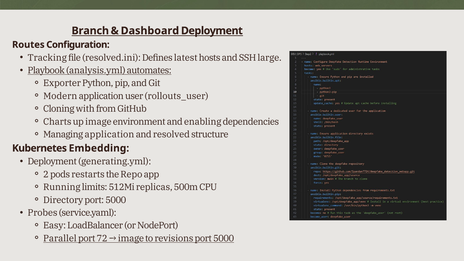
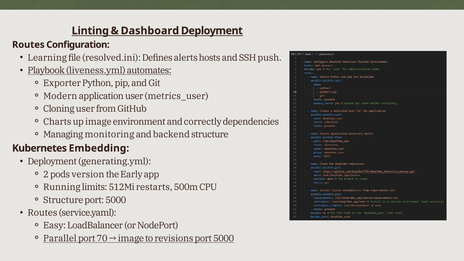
Branch: Branch -> Linting (90, 31)
Tracking: Tracking -> Learning (47, 58)
latest: latest -> alerts (186, 58)
large: large -> push (270, 58)
analysis.yml: analysis.yml -> liveness.yml (96, 70)
rollouts_user: rollouts_user -> metrics_user (176, 96)
Cloning with: with -> user (85, 109)
enabling: enabling -> correctly (203, 122)
Managing application: application -> monitoring (109, 135)
resolved: resolved -> backend (171, 135)
restarts: restarts -> version (88, 174)
Repo: Repo -> Early (131, 174)
replicas: replicas -> restarts (154, 187)
Directory: Directory -> Structure (63, 200)
Probes: Probes -> Routes (43, 213)
72: 72 -> 70 (102, 238)
